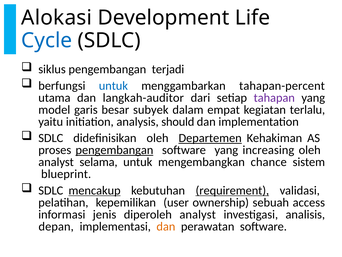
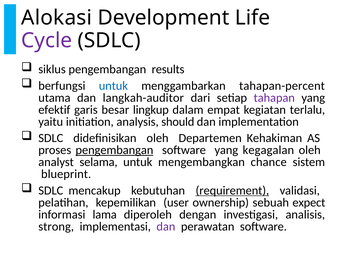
Cycle colour: blue -> purple (47, 40)
terjadi: terjadi -> results (168, 69)
model: model -> efektif (54, 110)
subyek: subyek -> lingkup (151, 110)
Departemen underline: present -> none (210, 138)
increasing: increasing -> kegagalan (268, 150)
mencakup underline: present -> none (95, 190)
access: access -> expect (309, 202)
jenis: jenis -> lama (105, 214)
diperoleh analyst: analyst -> dengan (198, 214)
depan: depan -> strong (56, 226)
dan colour: orange -> purple (166, 226)
